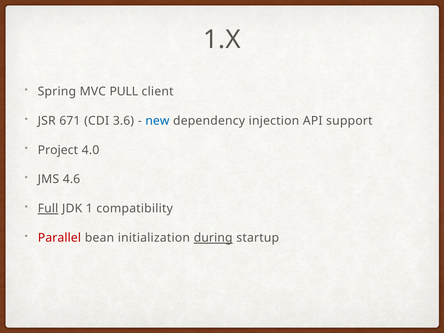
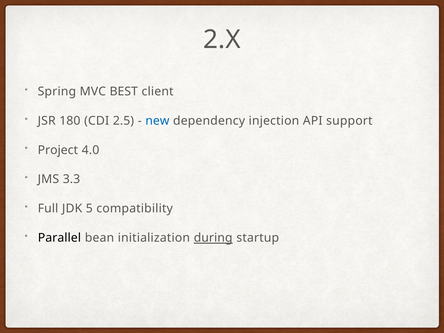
1.X: 1.X -> 2.X (222, 40)
PULL: PULL -> BEST (124, 91)
671: 671 -> 180 (70, 121)
3.6: 3.6 -> 2.5 (123, 121)
4.6: 4.6 -> 3.3 (71, 179)
Full underline: present -> none (48, 209)
1: 1 -> 5 (89, 209)
Parallel colour: red -> black (59, 238)
